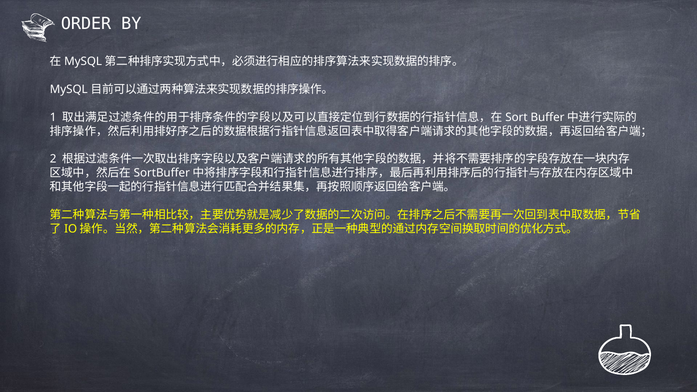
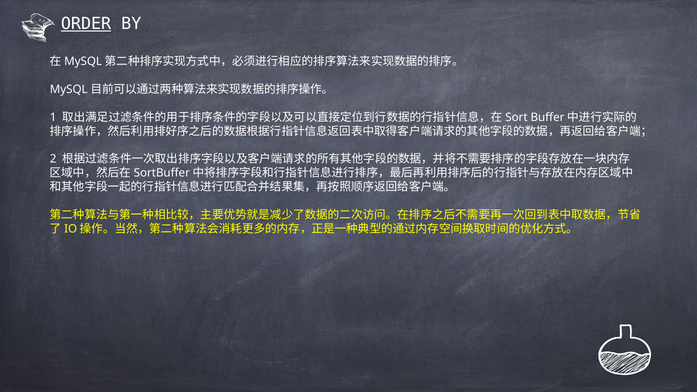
ORDER underline: none -> present (86, 24)
